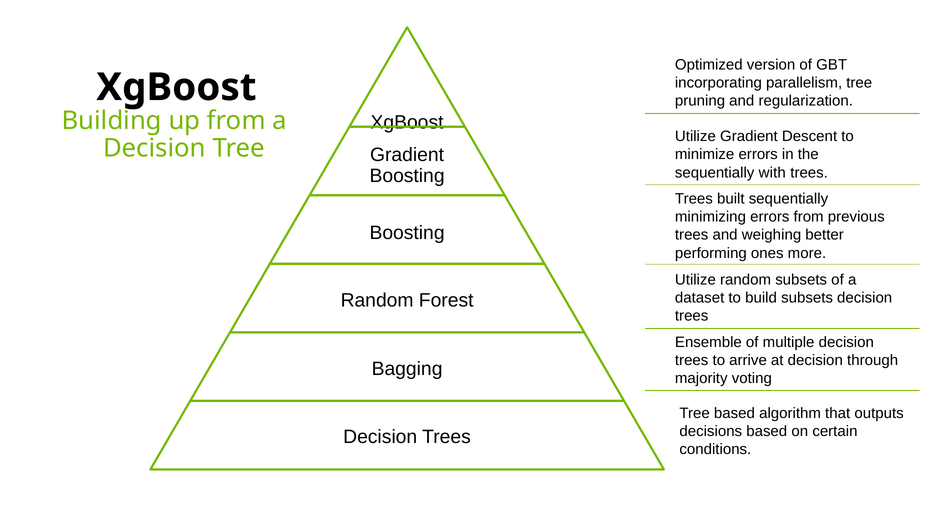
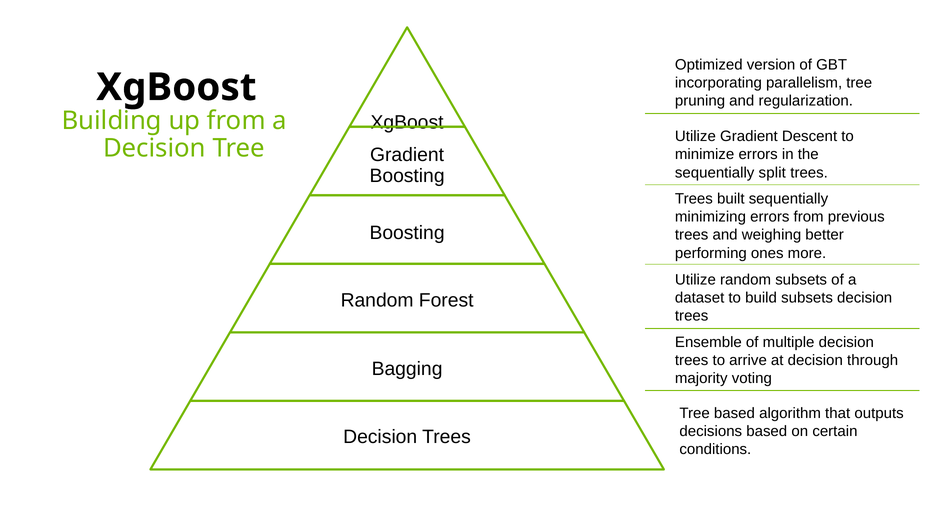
with: with -> split (772, 172)
